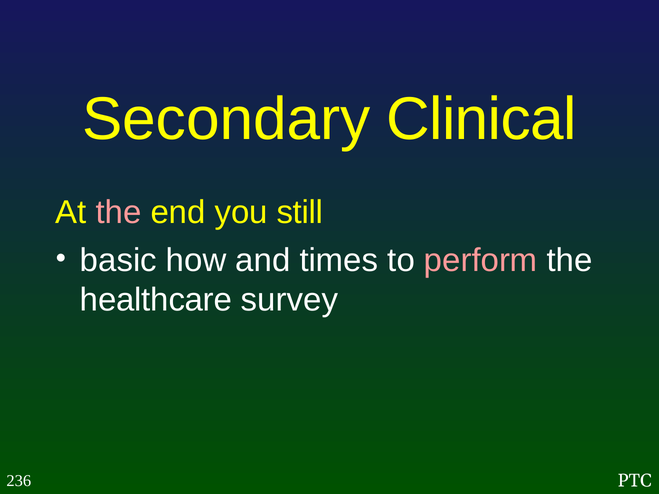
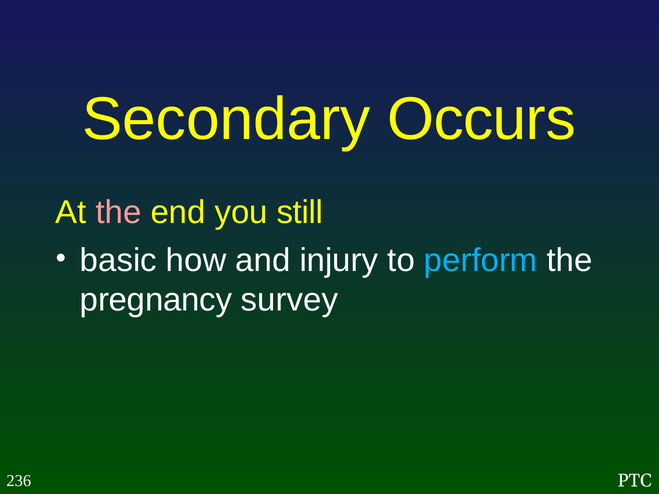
Clinical: Clinical -> Occurs (482, 120)
times: times -> injury (339, 260)
perform colour: pink -> light blue (481, 260)
healthcare: healthcare -> pregnancy (156, 300)
